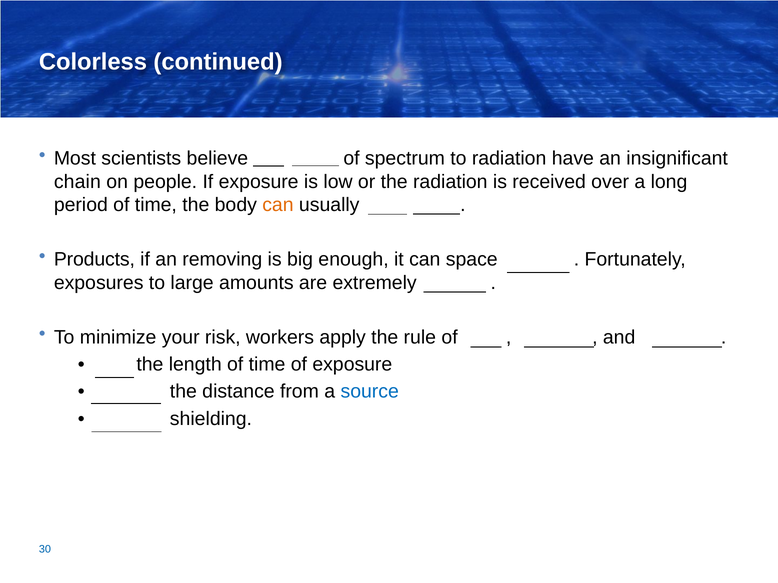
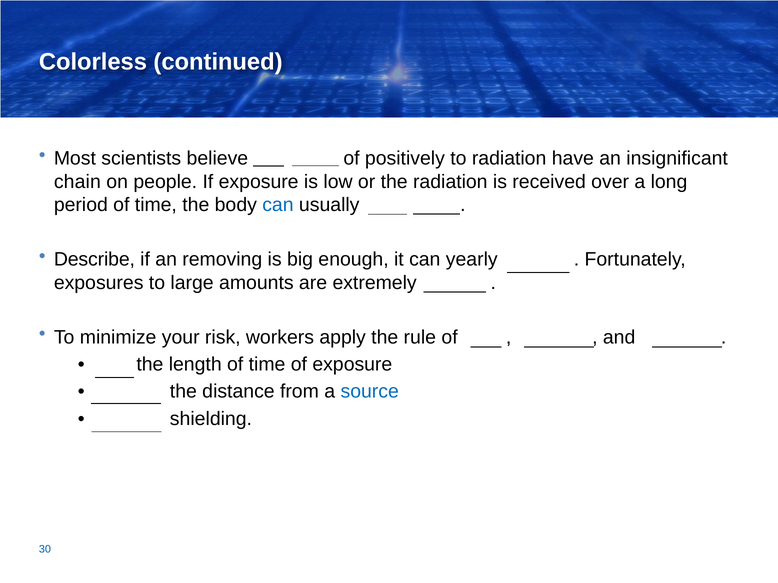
spectrum: spectrum -> positively (405, 158)
can colour: orange -> blue (278, 205)
Products: Products -> Describe (94, 260)
space: space -> yearly (472, 260)
